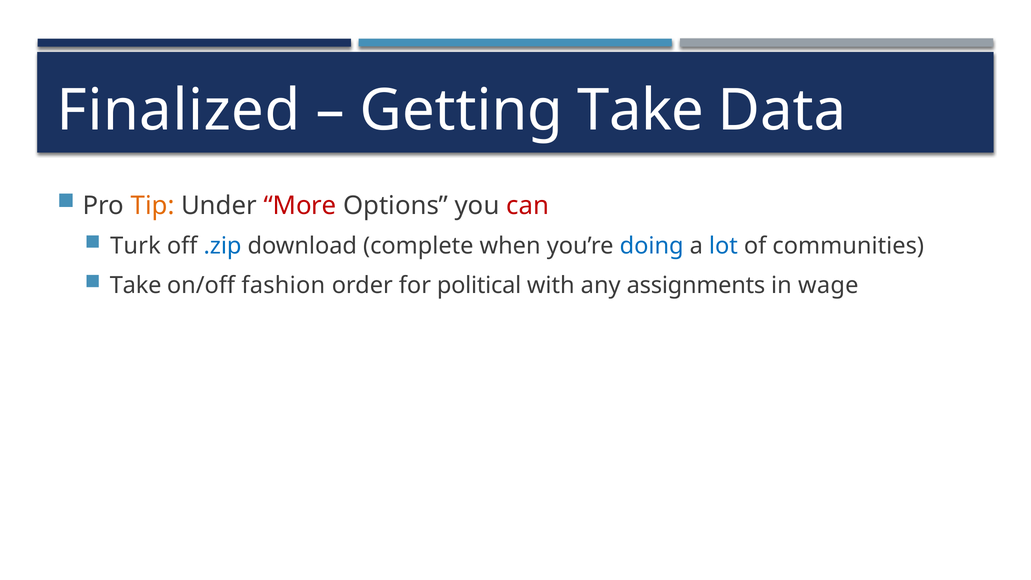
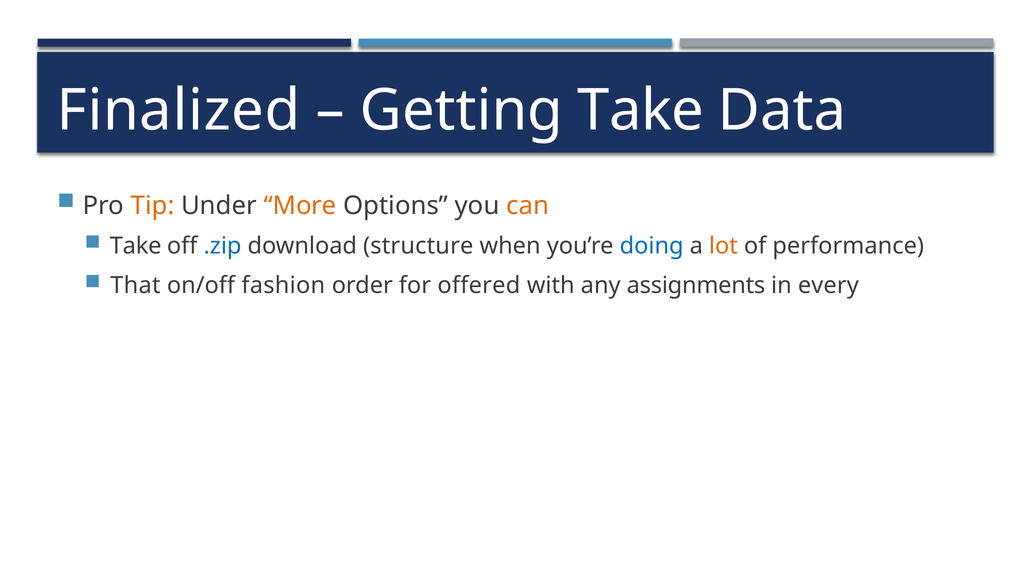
More colour: red -> orange (300, 206)
can colour: red -> orange (528, 206)
Turk: Turk -> Take (136, 246)
complete: complete -> structure (418, 246)
lot colour: blue -> orange (723, 246)
communities: communities -> performance (848, 246)
Take: Take -> That (135, 286)
political: political -> offered (479, 286)
wage: wage -> every (828, 286)
